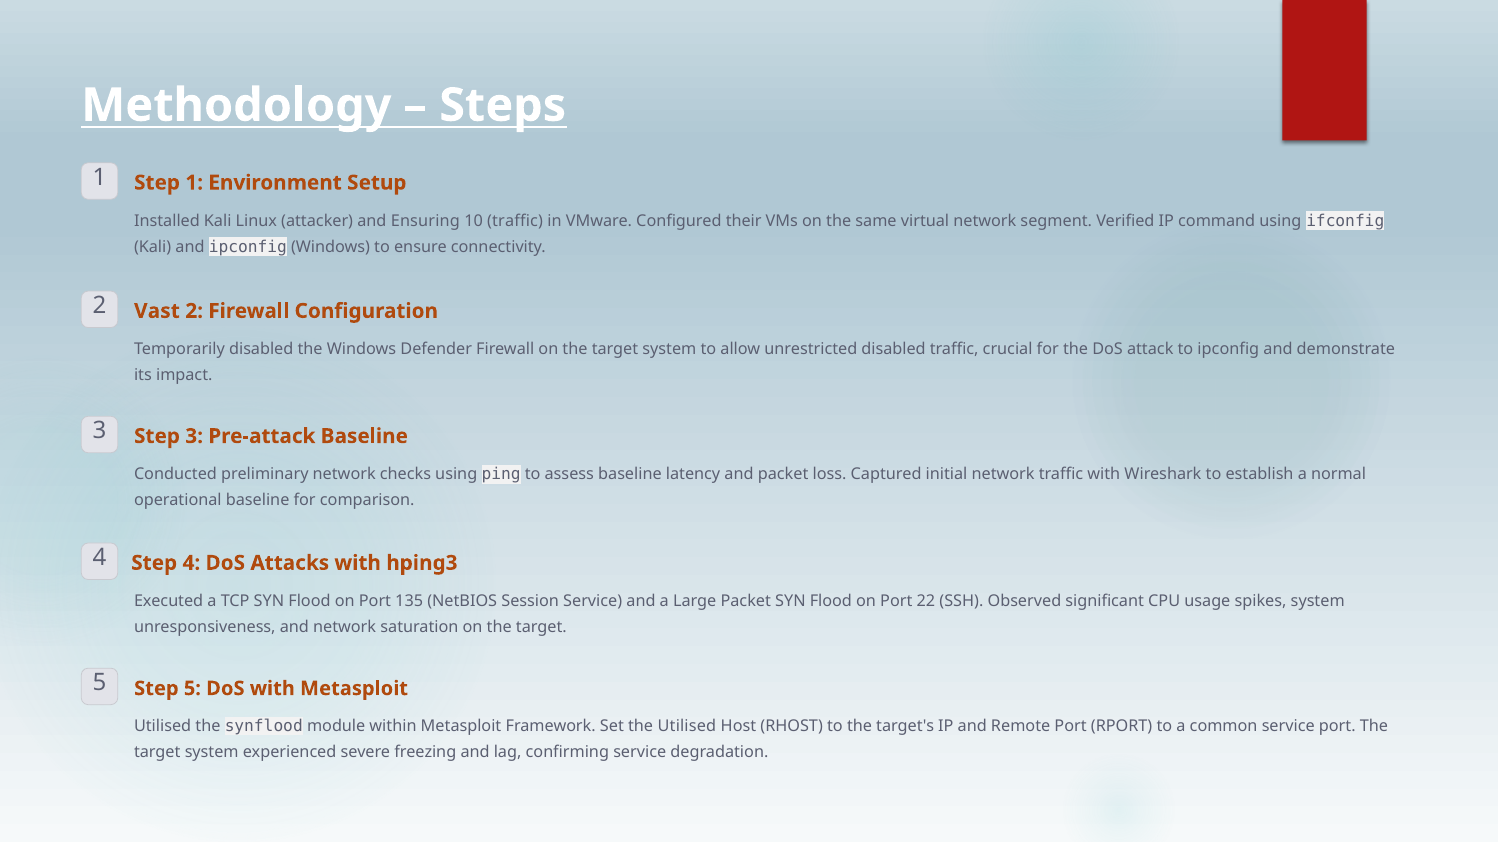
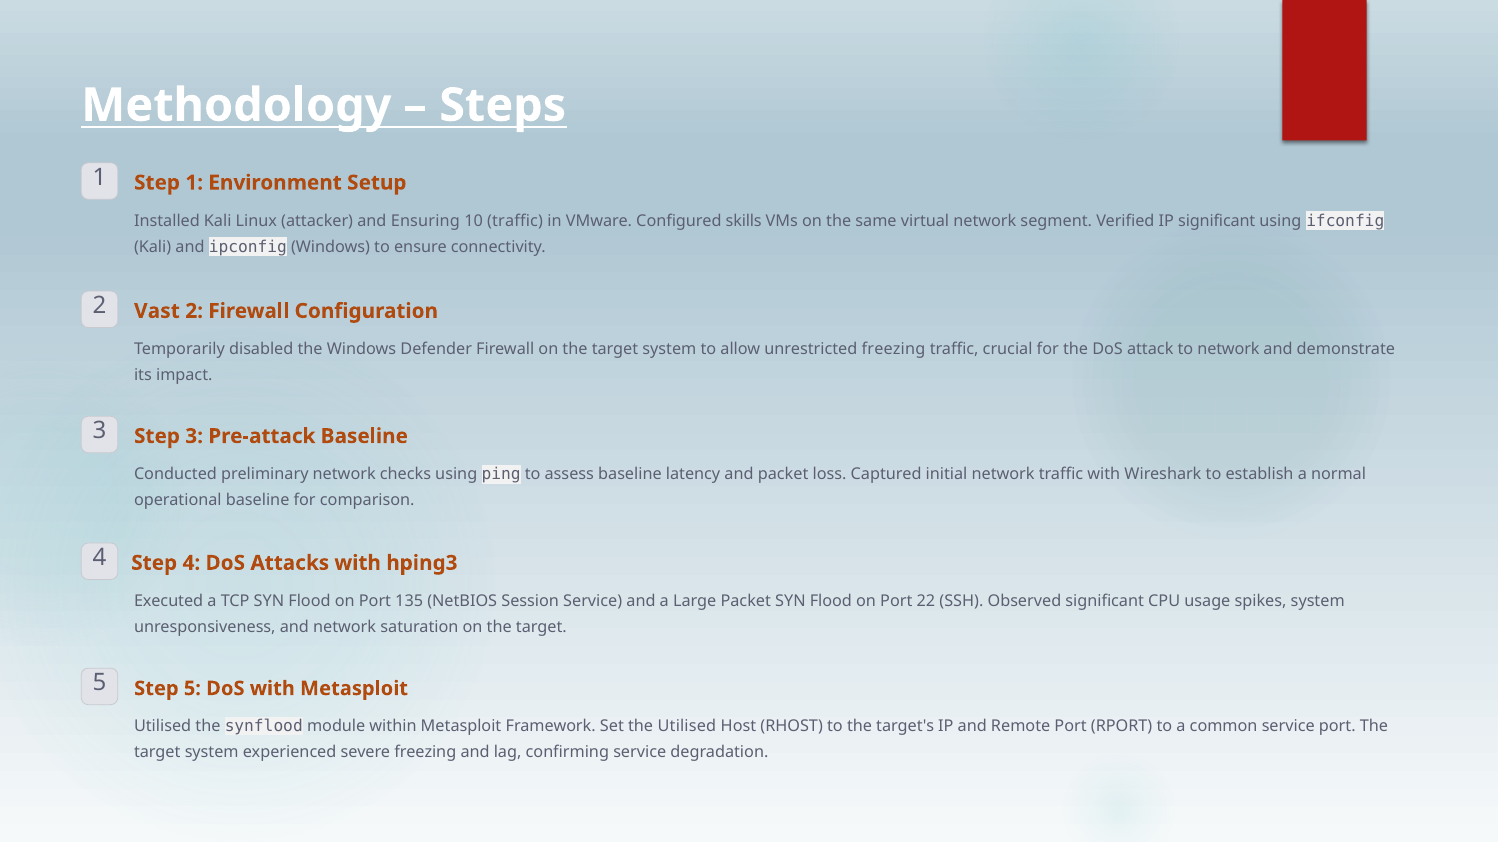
their: their -> skills (744, 221)
IP command: command -> significant (1217, 221)
unrestricted disabled: disabled -> freezing (893, 349)
to ipconfig: ipconfig -> network (1228, 349)
